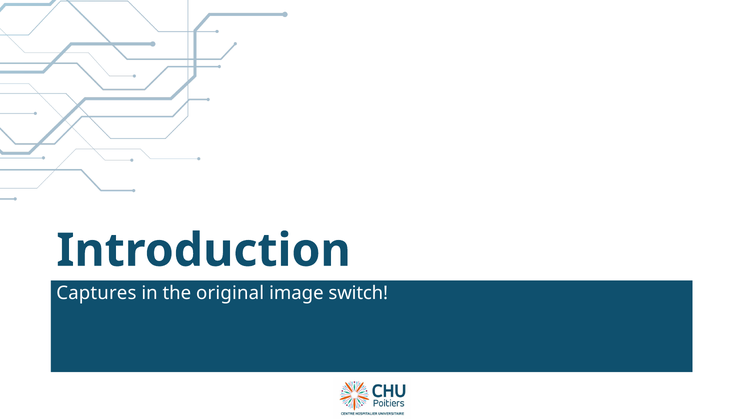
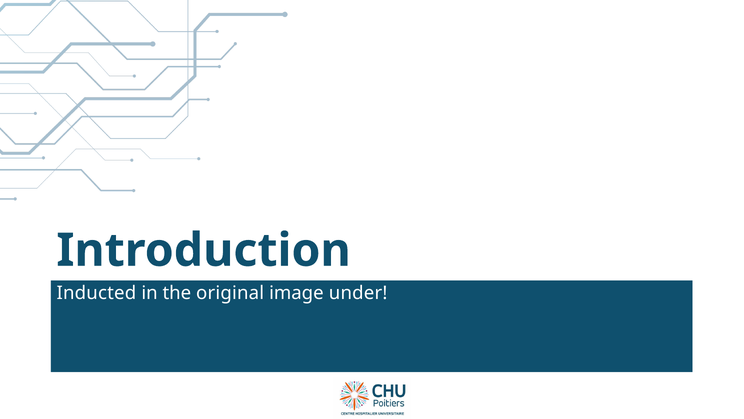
Captures: Captures -> Inducted (96, 293)
switch: switch -> under (358, 293)
